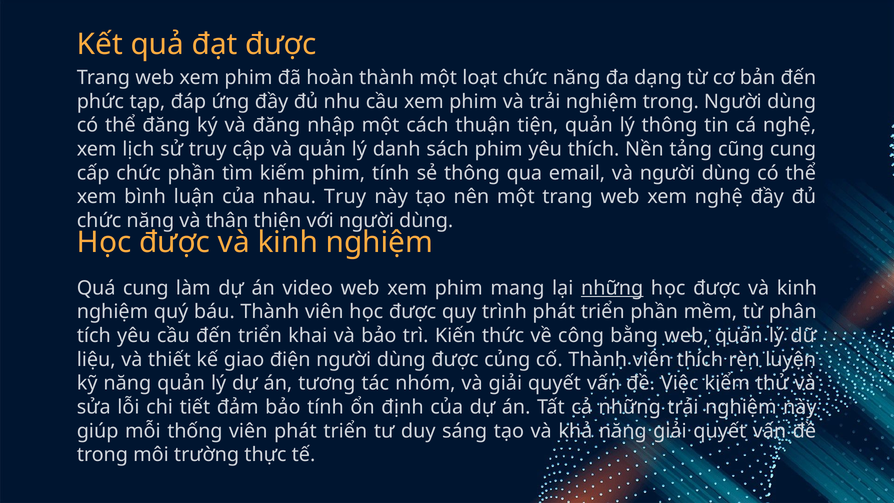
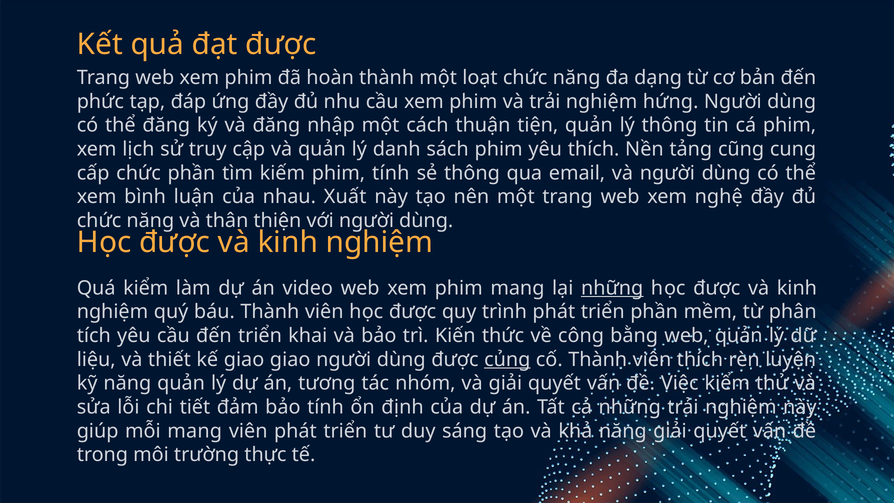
nghiệm trong: trong -> hứng (671, 102)
cá nghệ: nghệ -> phim (790, 125)
nhau Truy: Truy -> Xuất (345, 197)
Quá cung: cung -> kiểm (146, 288)
giao điện: điện -> giao (290, 359)
củng underline: none -> present (507, 359)
mỗi thống: thống -> mang (195, 431)
